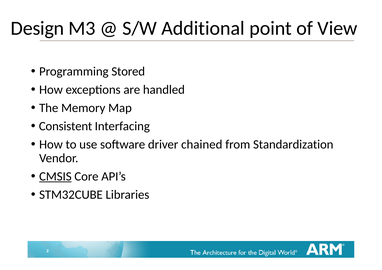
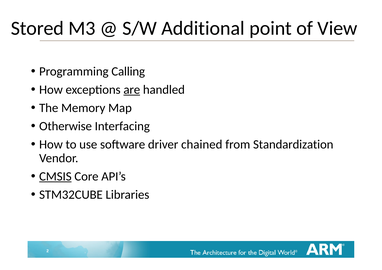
Design: Design -> Stored (37, 28)
Stored: Stored -> Calling (128, 71)
are underline: none -> present (132, 90)
Consistent: Consistent -> Otherwise (66, 126)
